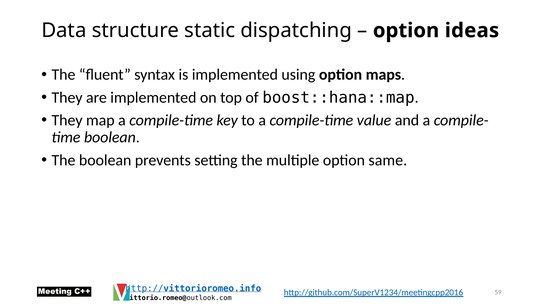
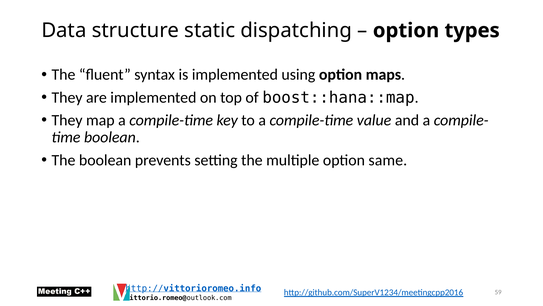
ideas: ideas -> types (472, 30)
